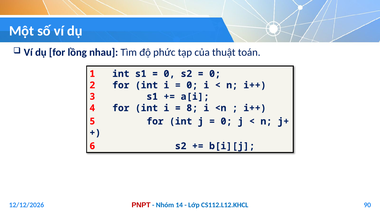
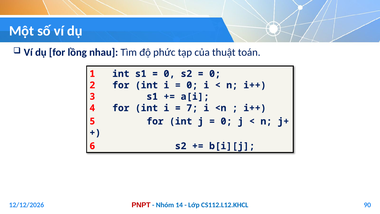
8: 8 -> 7 (192, 108)
